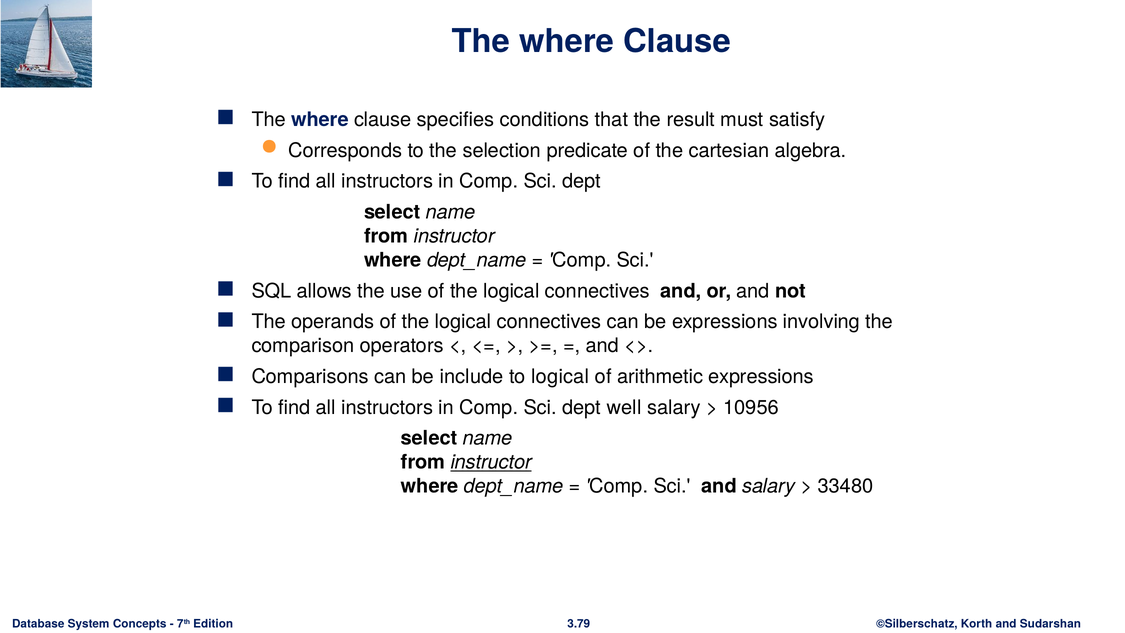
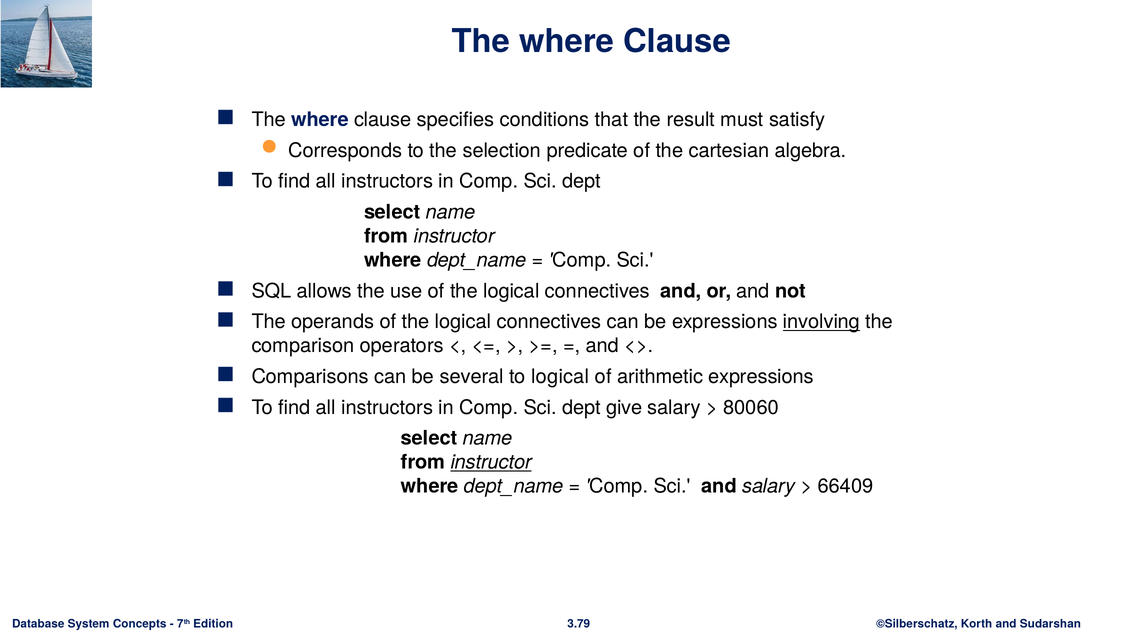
involving underline: none -> present (822, 322)
include: include -> several (472, 377)
well: well -> give (624, 407)
10956: 10956 -> 80060 (751, 407)
33480: 33480 -> 66409 (846, 486)
